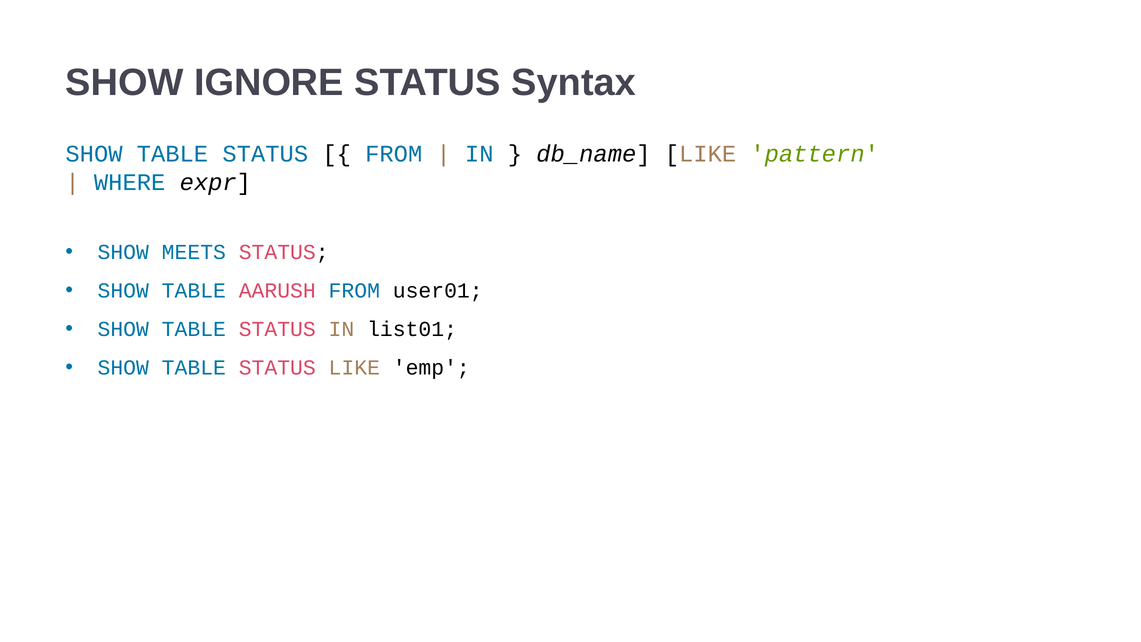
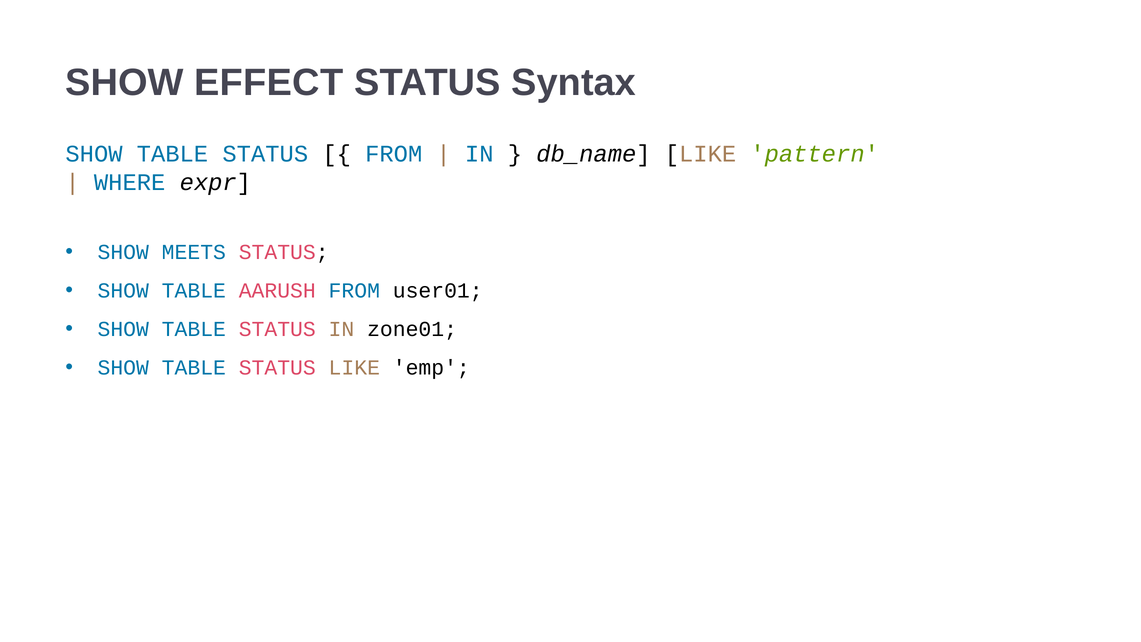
IGNORE: IGNORE -> EFFECT (269, 83)
list01: list01 -> zone01 (412, 329)
